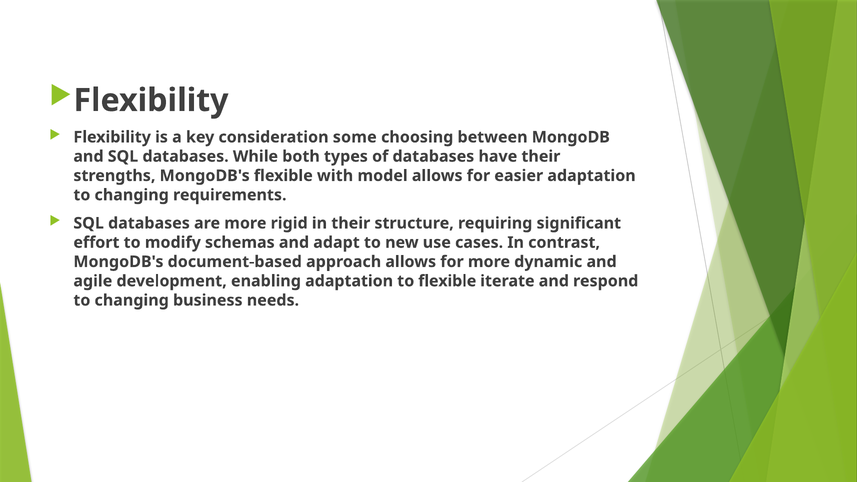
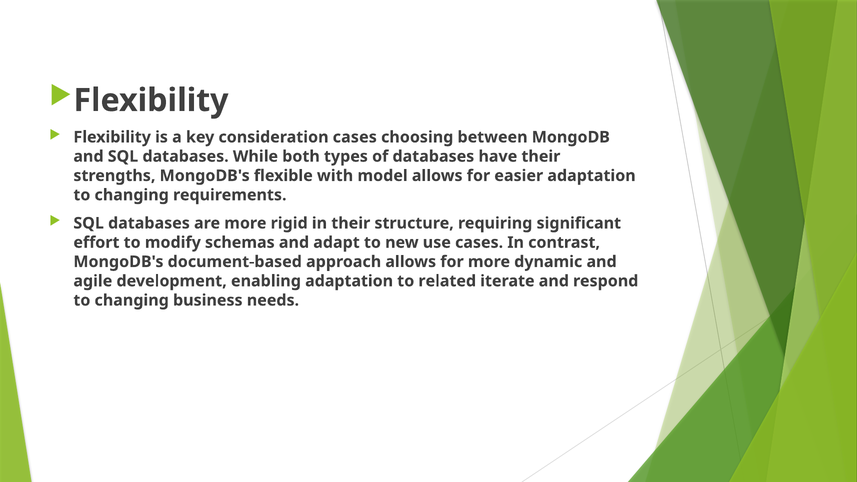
consideration some: some -> cases (355, 137)
to flexible: flexible -> related (447, 281)
